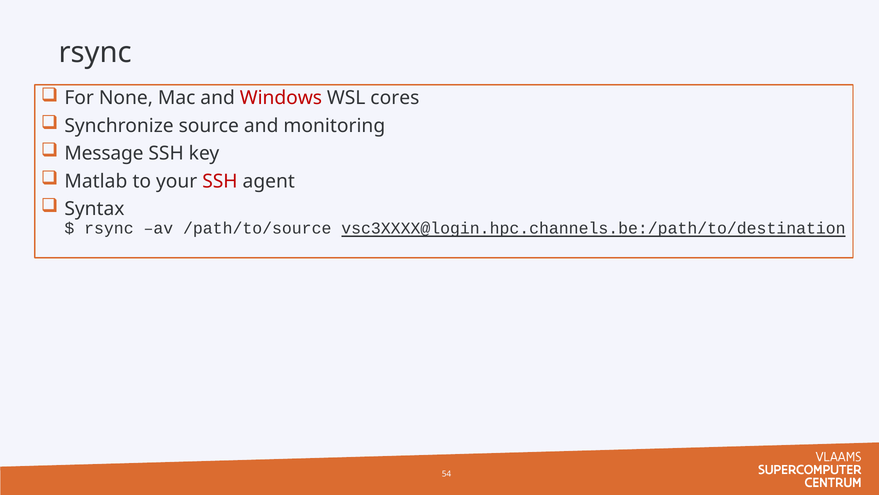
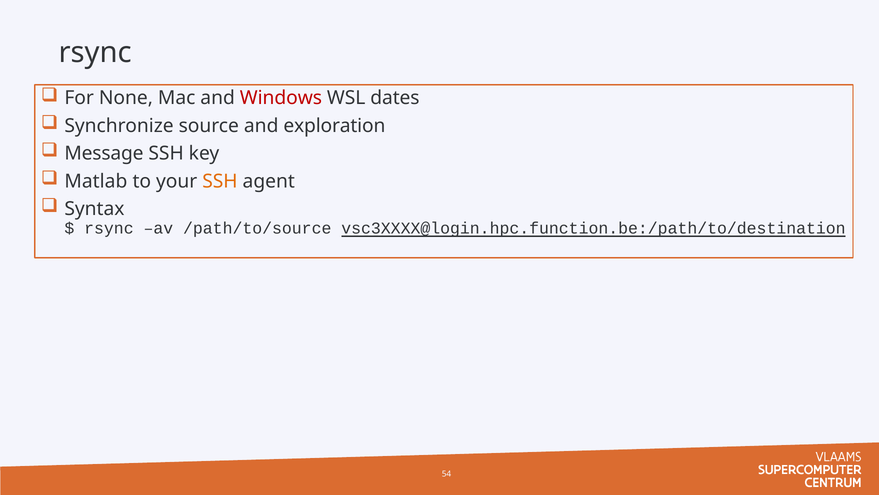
cores: cores -> dates (395, 98)
monitoring: monitoring -> exploration (334, 126)
SSH colour: red -> orange (220, 181)
vsc3XXXX@login.hpc.channels.be:/path/to/destination: vsc3XXXX@login.hpc.channels.be:/path/to/destination -> vsc3XXXX@login.hpc.function.be:/path/to/destination (593, 228)
